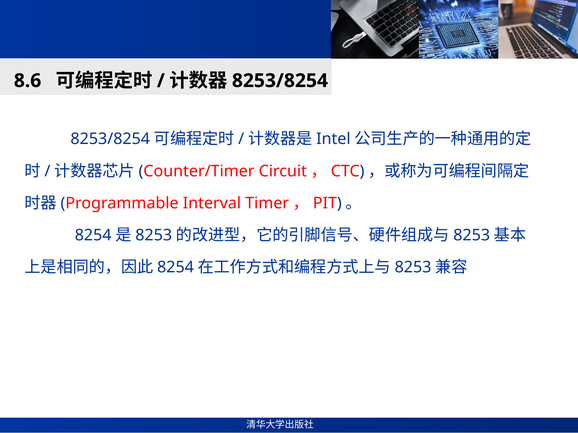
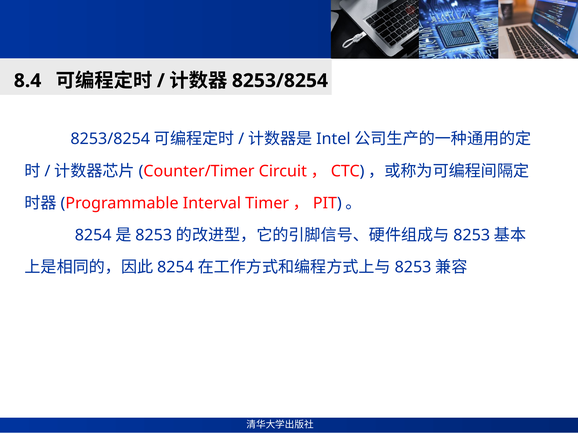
8.6: 8.6 -> 8.4 (28, 81)
